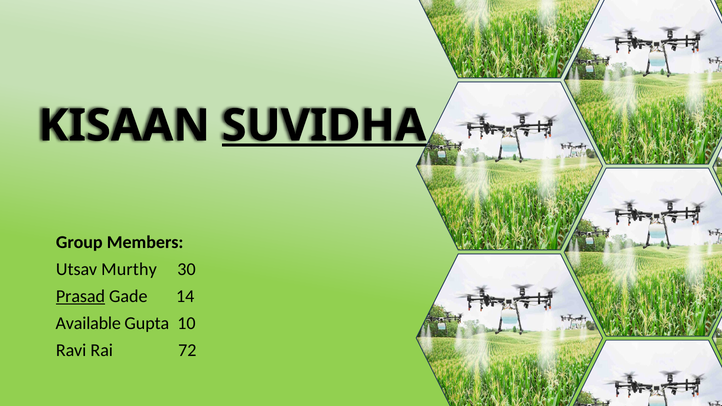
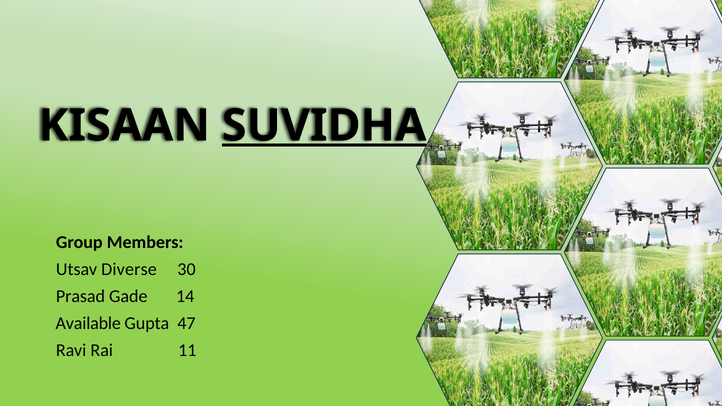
Murthy: Murthy -> Diverse (129, 269)
Prasad underline: present -> none (81, 296)
10: 10 -> 47 (186, 323)
72: 72 -> 11 (187, 350)
